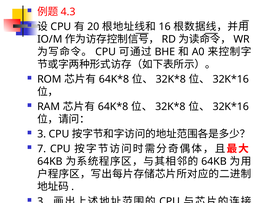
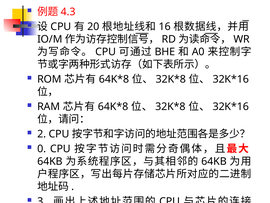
3: 3 -> 2 (42, 134)
7: 7 -> 0 (42, 148)
